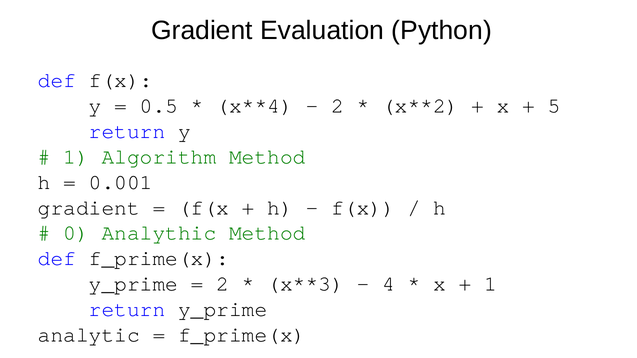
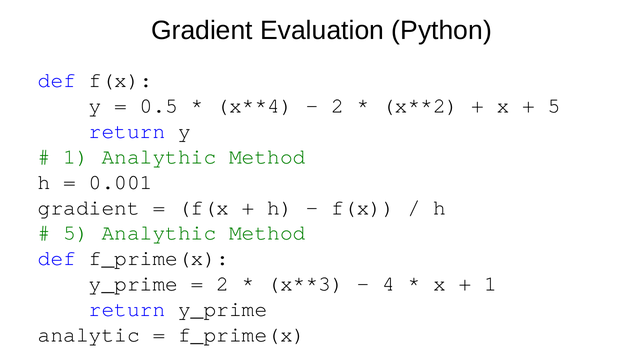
1 Algorithm: Algorithm -> Analythic (159, 157)
0: 0 -> 5 (76, 233)
